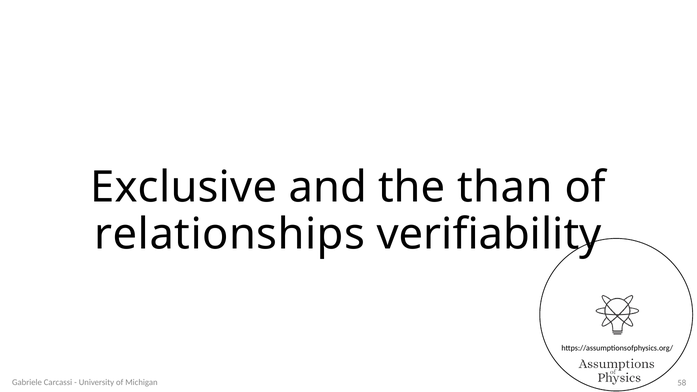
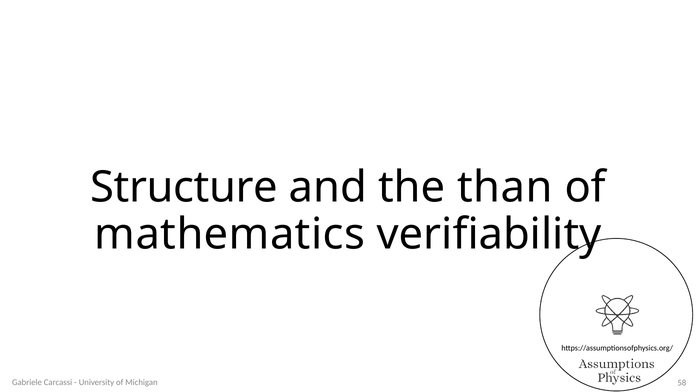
Exclusive: Exclusive -> Structure (184, 187)
relationships: relationships -> mathematics (230, 234)
